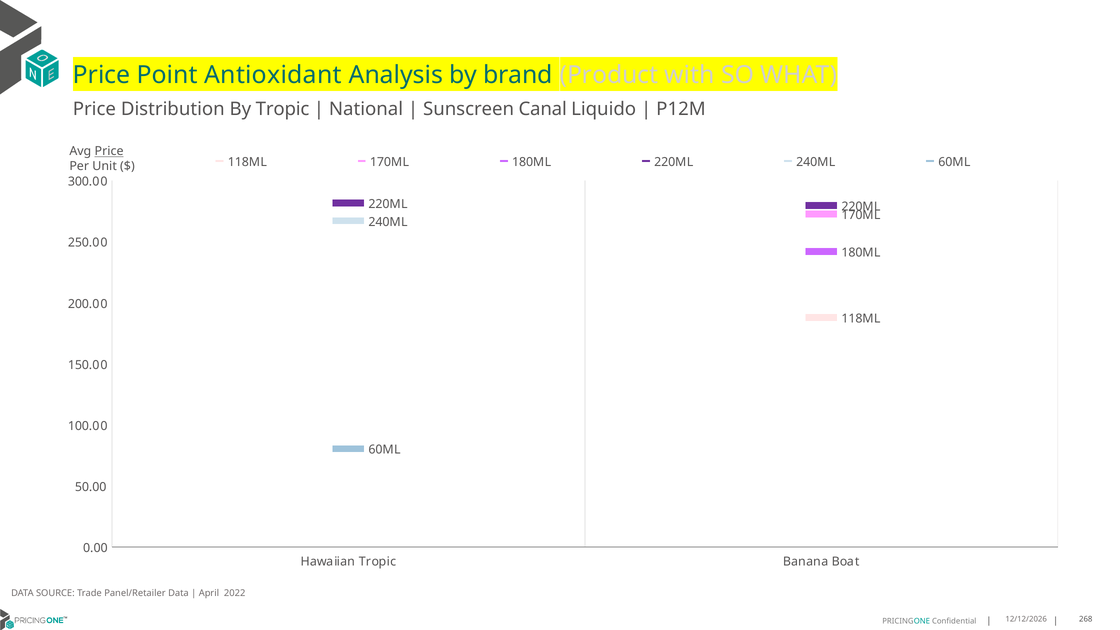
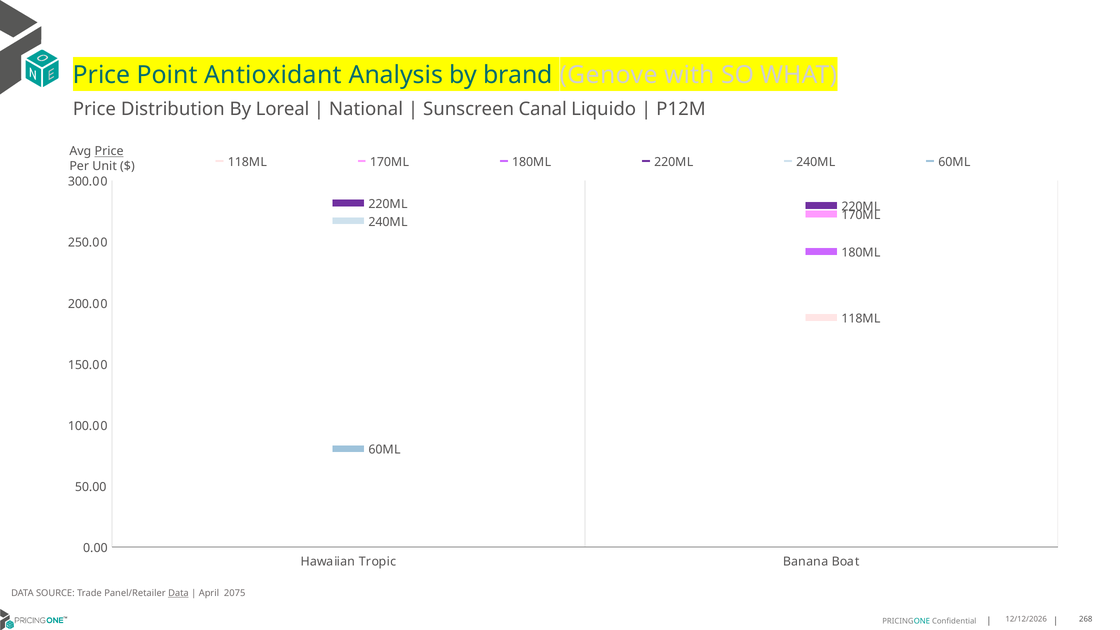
Product: Product -> Genove (609, 75)
By Tropic: Tropic -> Loreal (283, 109)
Data underline: none -> present (178, 593)
2022: 2022 -> 2075 (235, 593)
